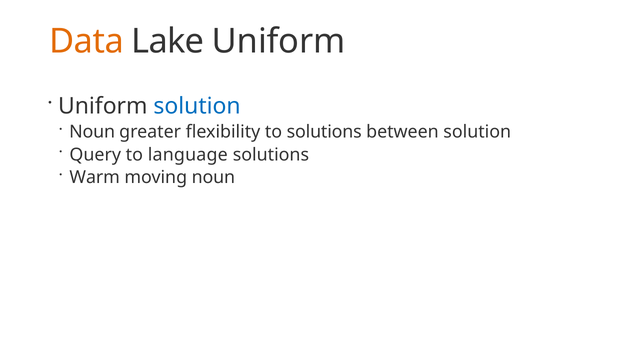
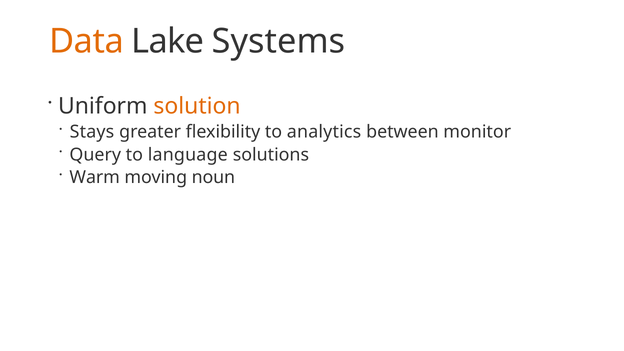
Lake Uniform: Uniform -> Systems (279, 41)
solution colour: blue -> orange (197, 106)
Noun: Noun -> Stays (92, 132)
to solutions: solutions -> analytics (324, 132)
between solution: solution -> monitor (477, 132)
